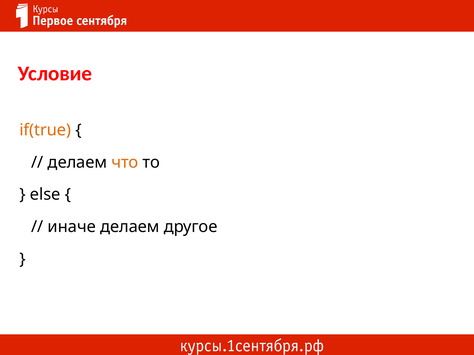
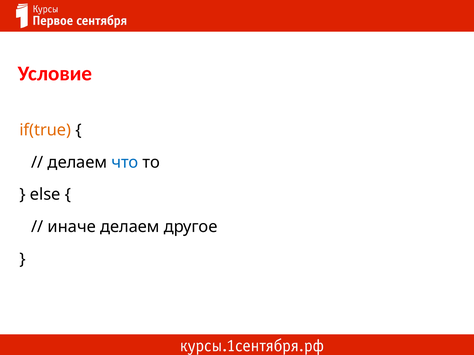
что colour: orange -> blue (125, 163)
